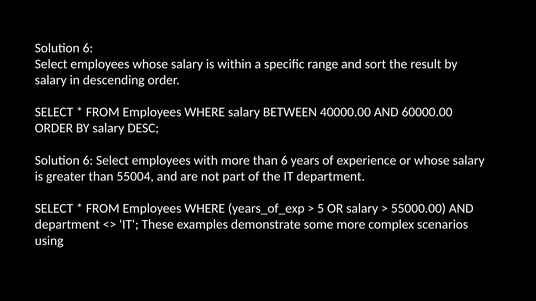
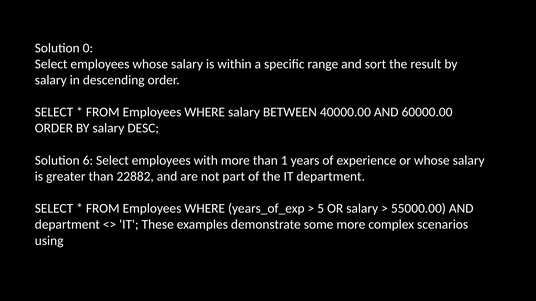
6: 6 -> 0 (88, 48)
than 6: 6 -> 1 (284, 161)
55004: 55004 -> 22882 (135, 177)
